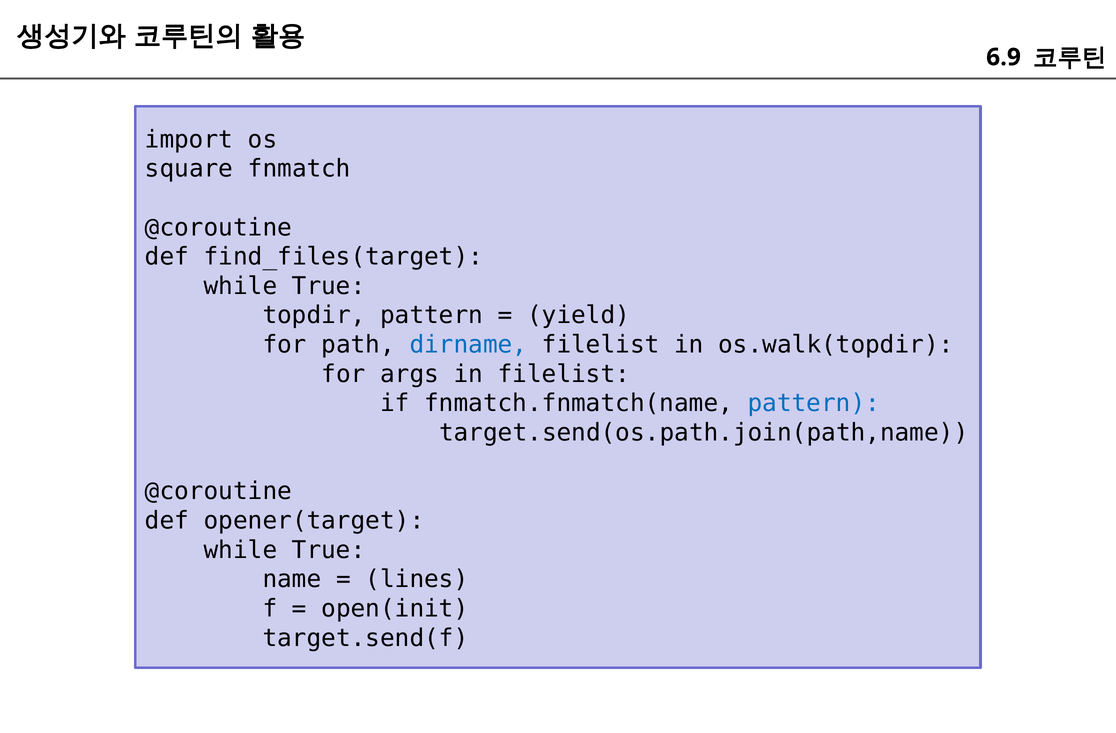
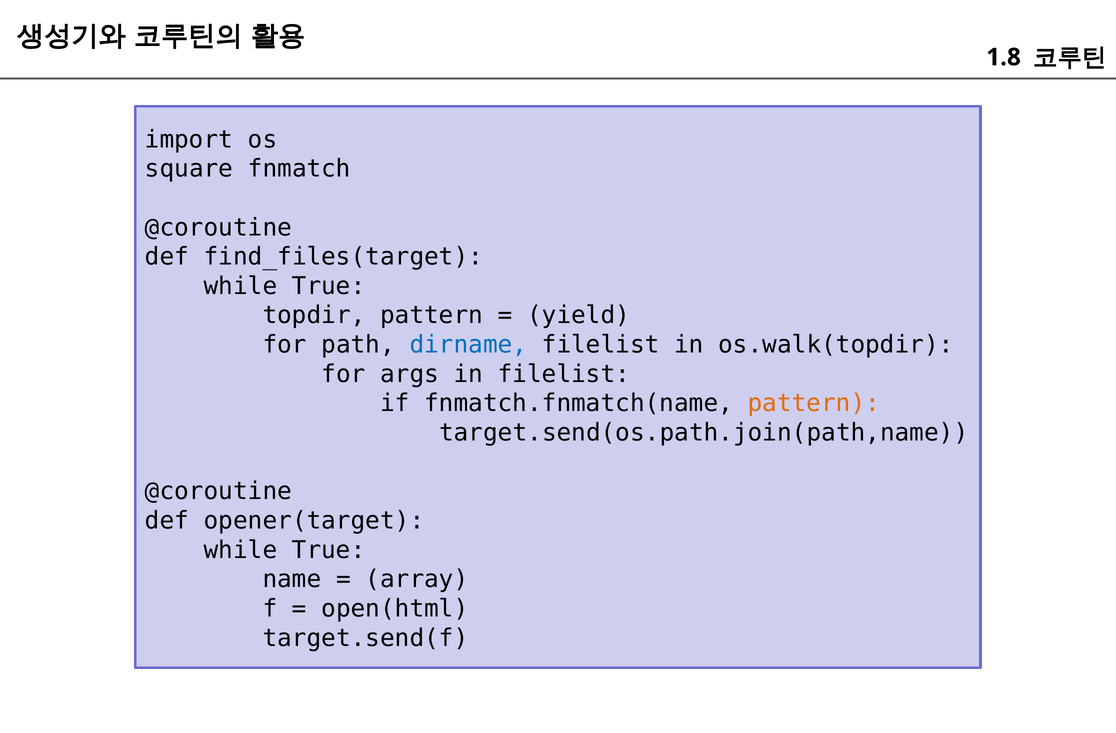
6.9: 6.9 -> 1.8 (1004, 57)
pattern colour: blue -> orange (814, 403)
lines: lines -> array (417, 579)
open(init: open(init -> open(html (395, 609)
